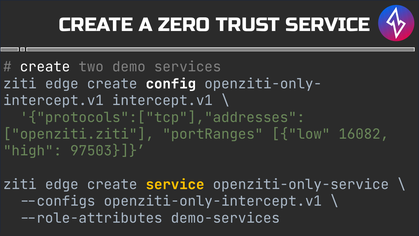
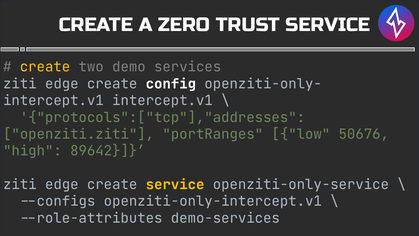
create colour: white -> yellow (45, 67)
portRanges":[{"low":16082: portRanges":[{"low":16082 -> portRanges":[{"low":50676 (276, 134)
97503: 97503 -> 89642 (108, 151)
